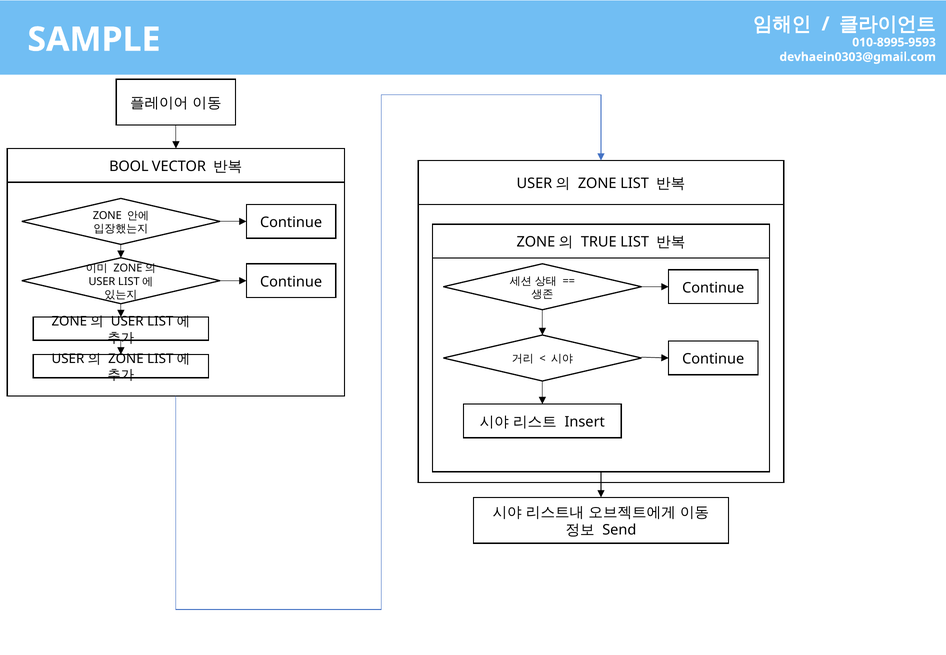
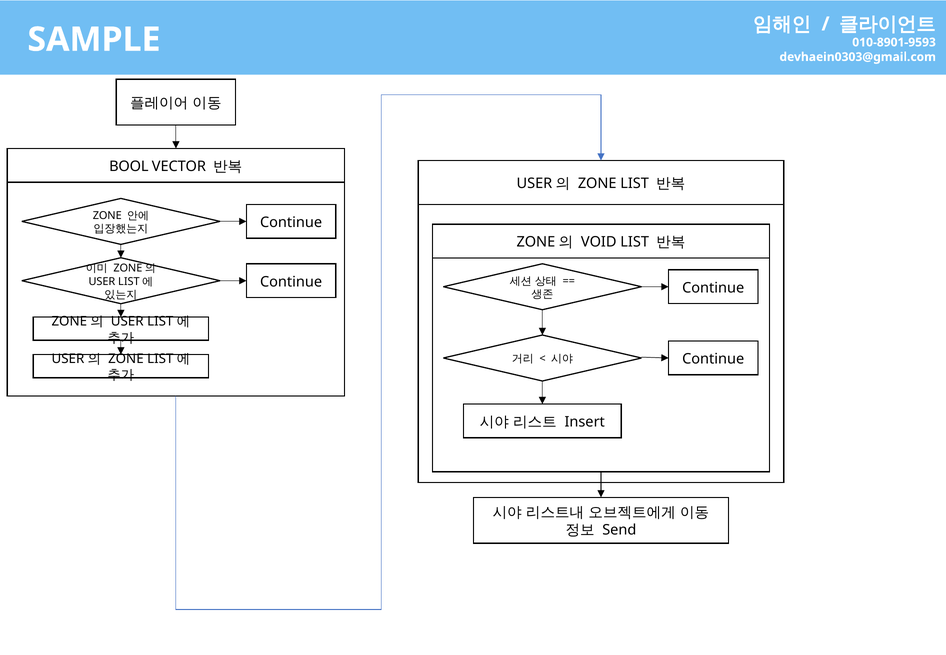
010-8995-9593: 010-8995-9593 -> 010-8901-9593 (894, 42)
TRUE: TRUE -> VOID (599, 242)
